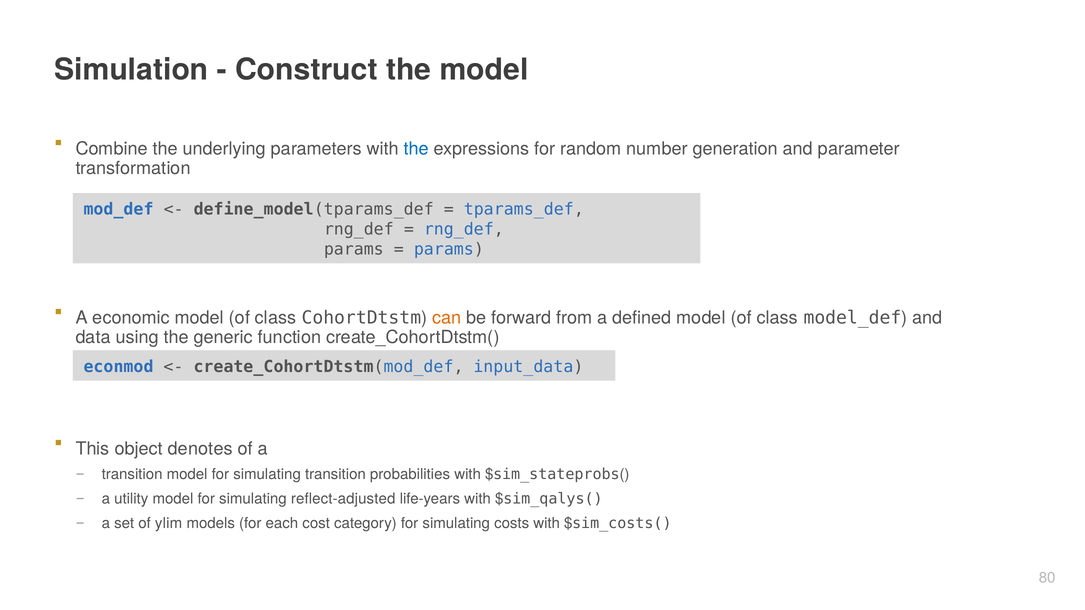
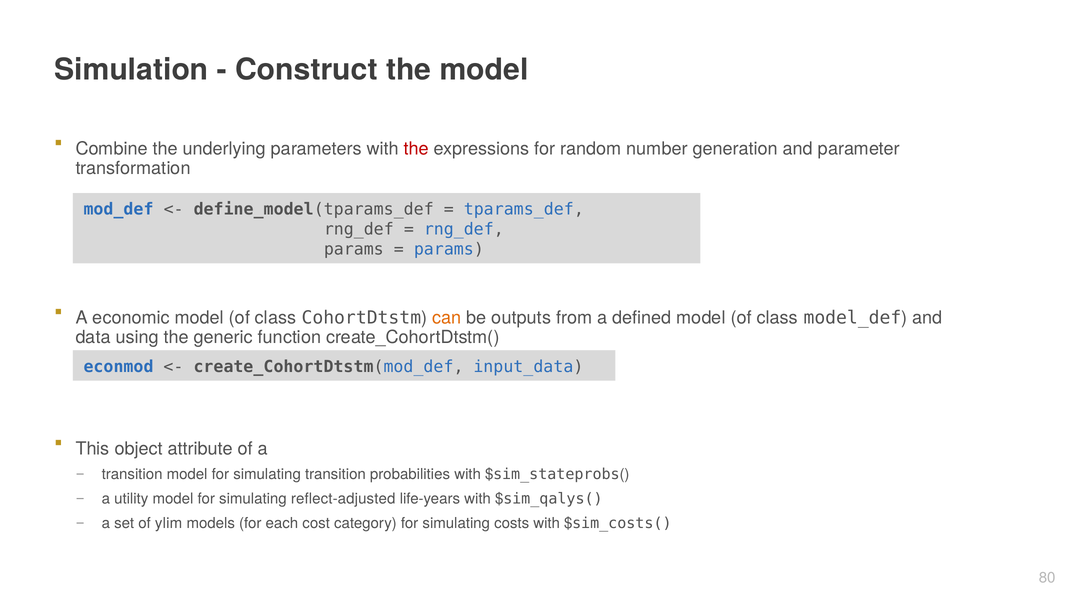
the colour: blue -> red (416, 149)
forward: forward -> outputs (521, 318)
denotes: denotes -> attribute (200, 449)
